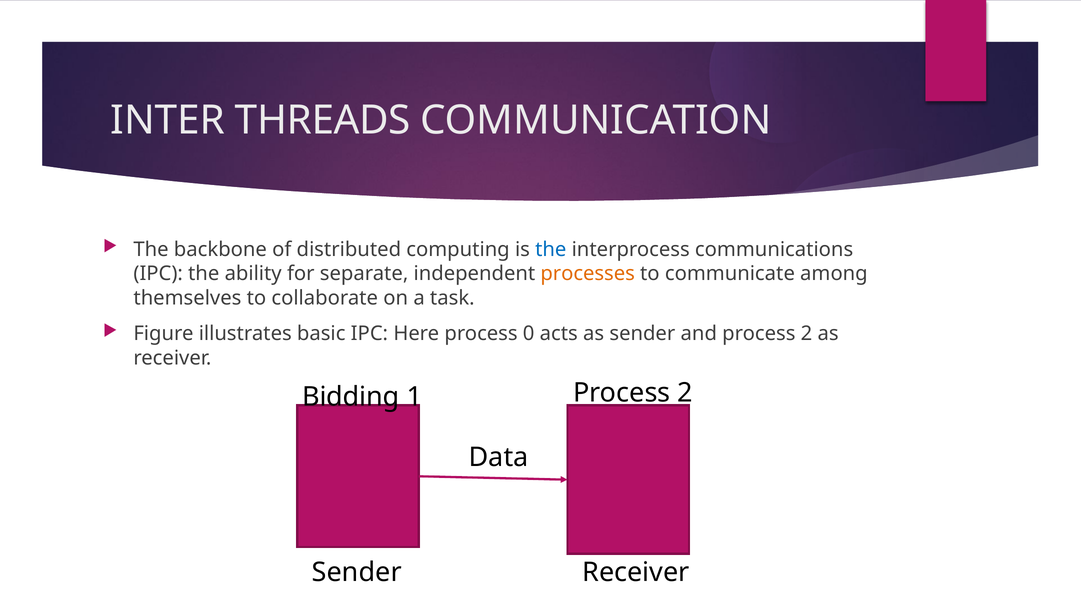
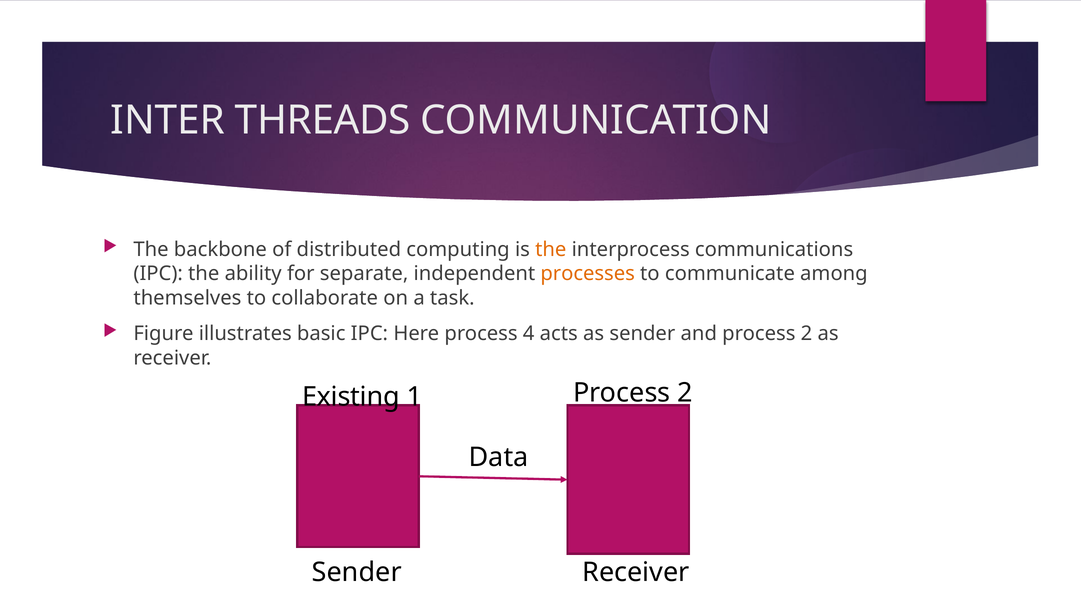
the colour: blue -> orange (551, 249)
0: 0 -> 4 (529, 334)
Bidding: Bidding -> Existing (351, 397)
